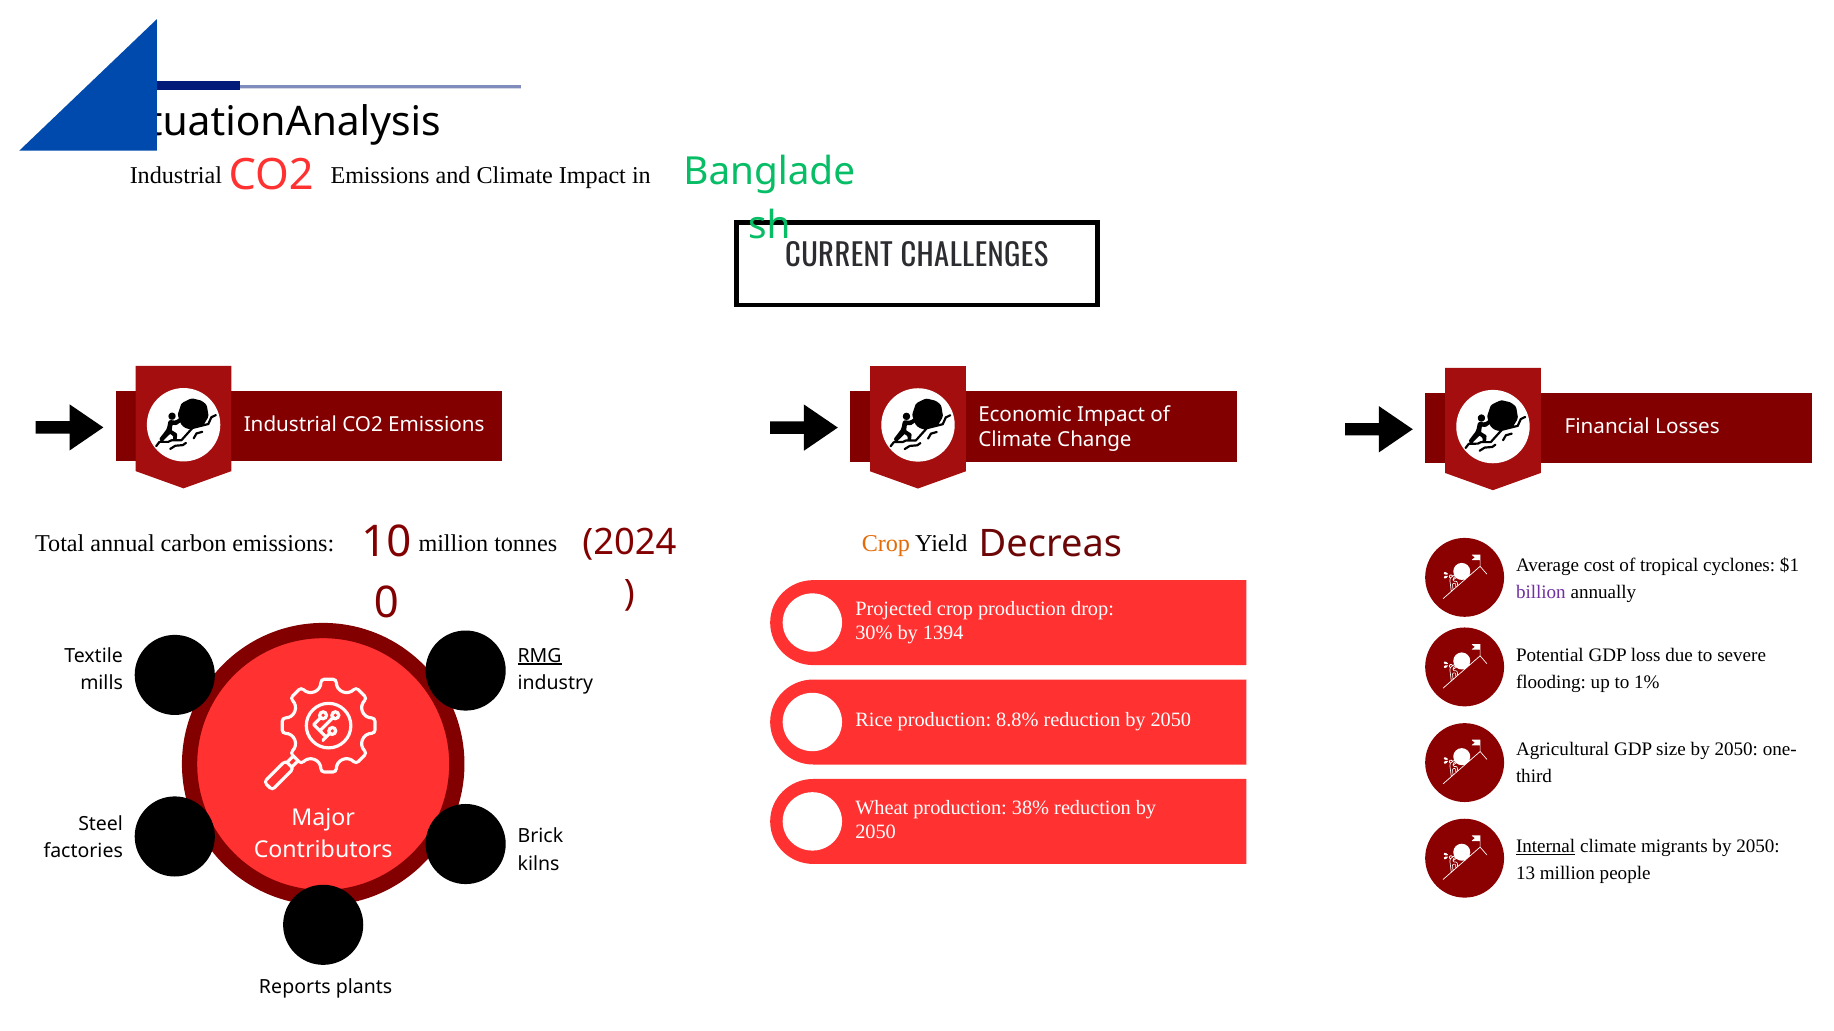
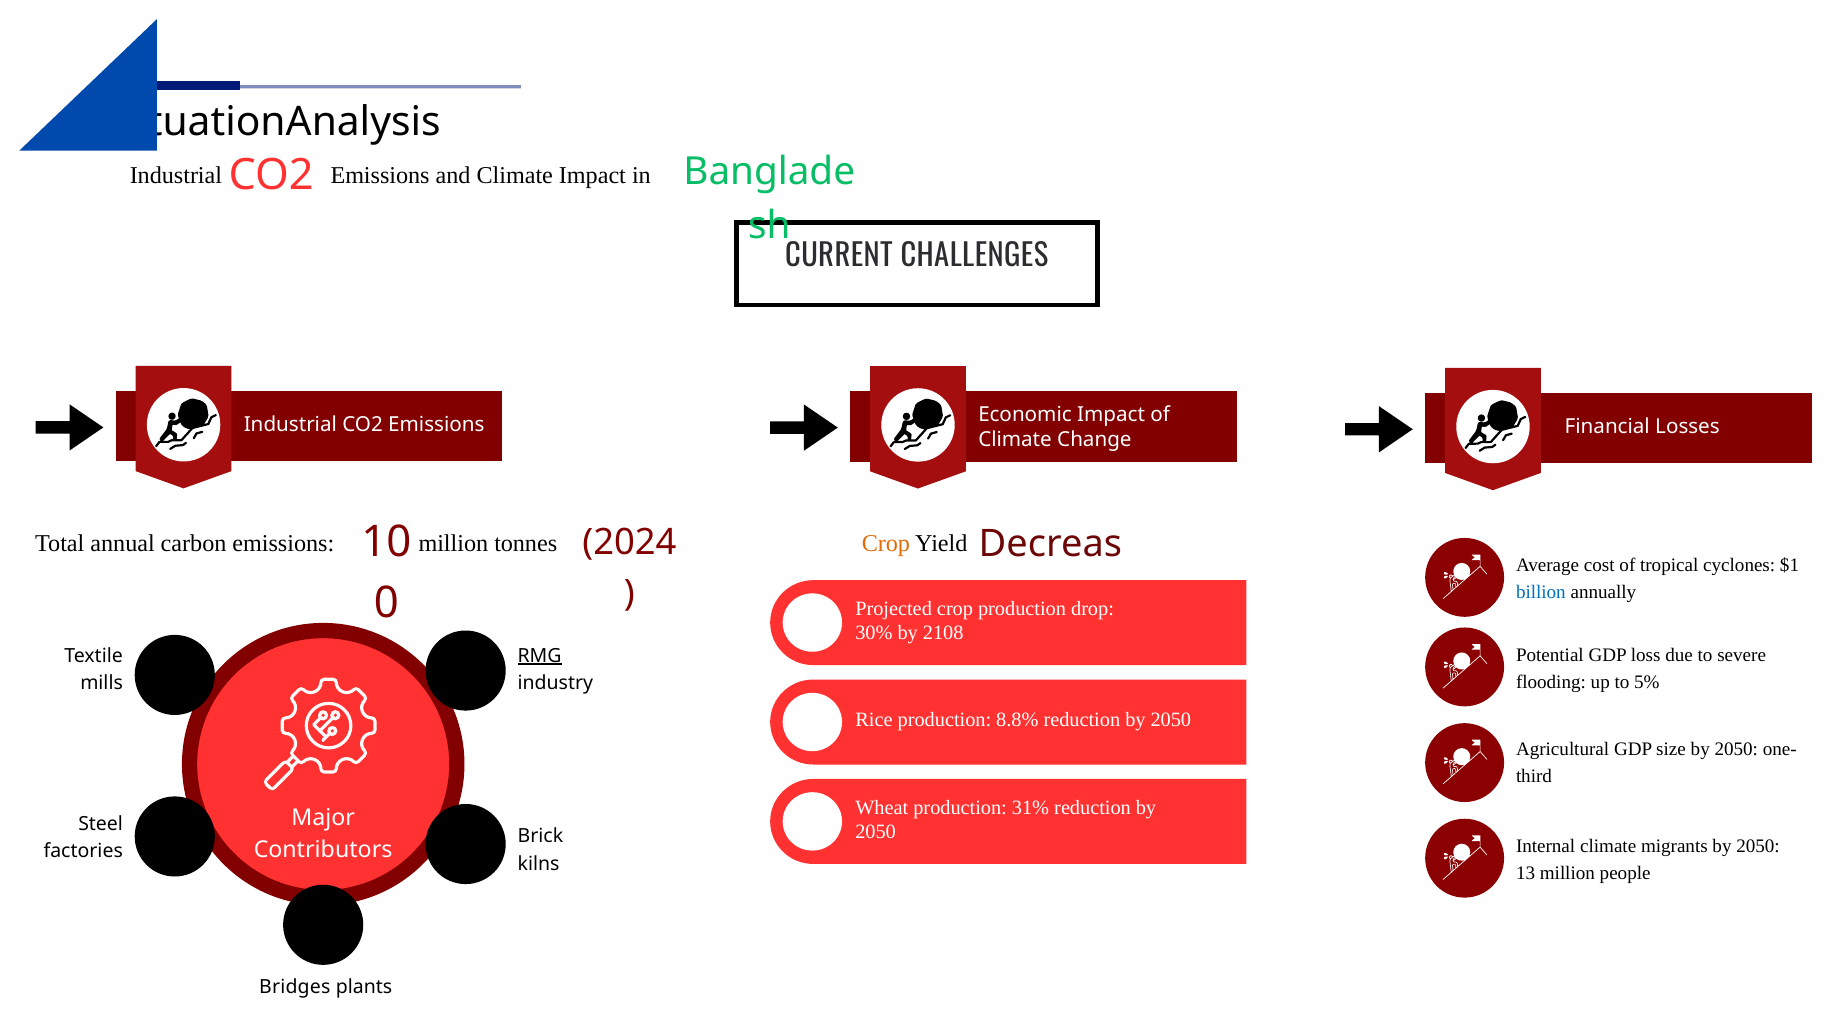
billion colour: purple -> blue (1541, 592)
1394: 1394 -> 2108 (943, 633)
1%: 1% -> 5% (1647, 682)
38%: 38% -> 31% (1030, 808)
Internal underline: present -> none (1546, 847)
Reports: Reports -> Bridges (295, 987)
